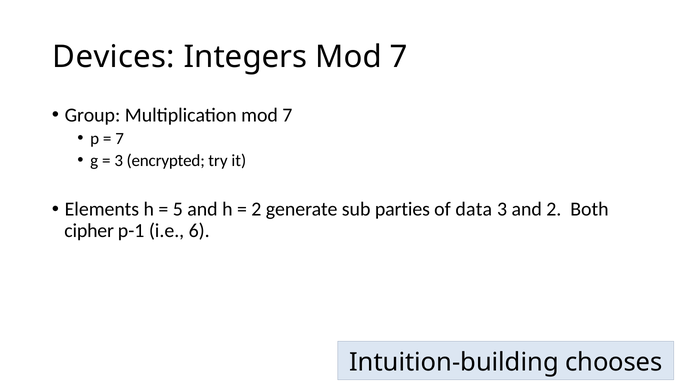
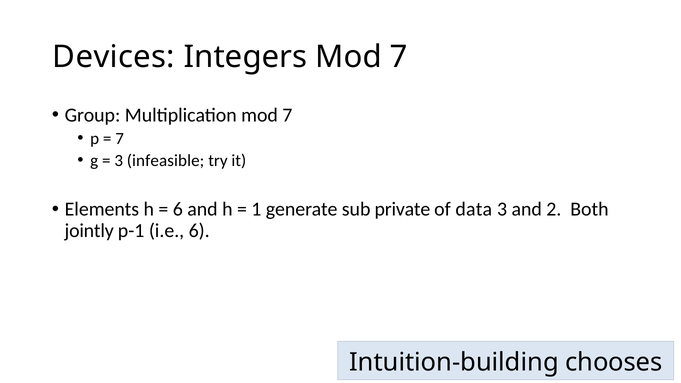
encrypted: encrypted -> infeasible (166, 160)
5: 5 -> 6 (178, 209)
2: 2 -> 1 (256, 209)
parties: parties -> private (402, 209)
cipher: cipher -> jointly (89, 231)
